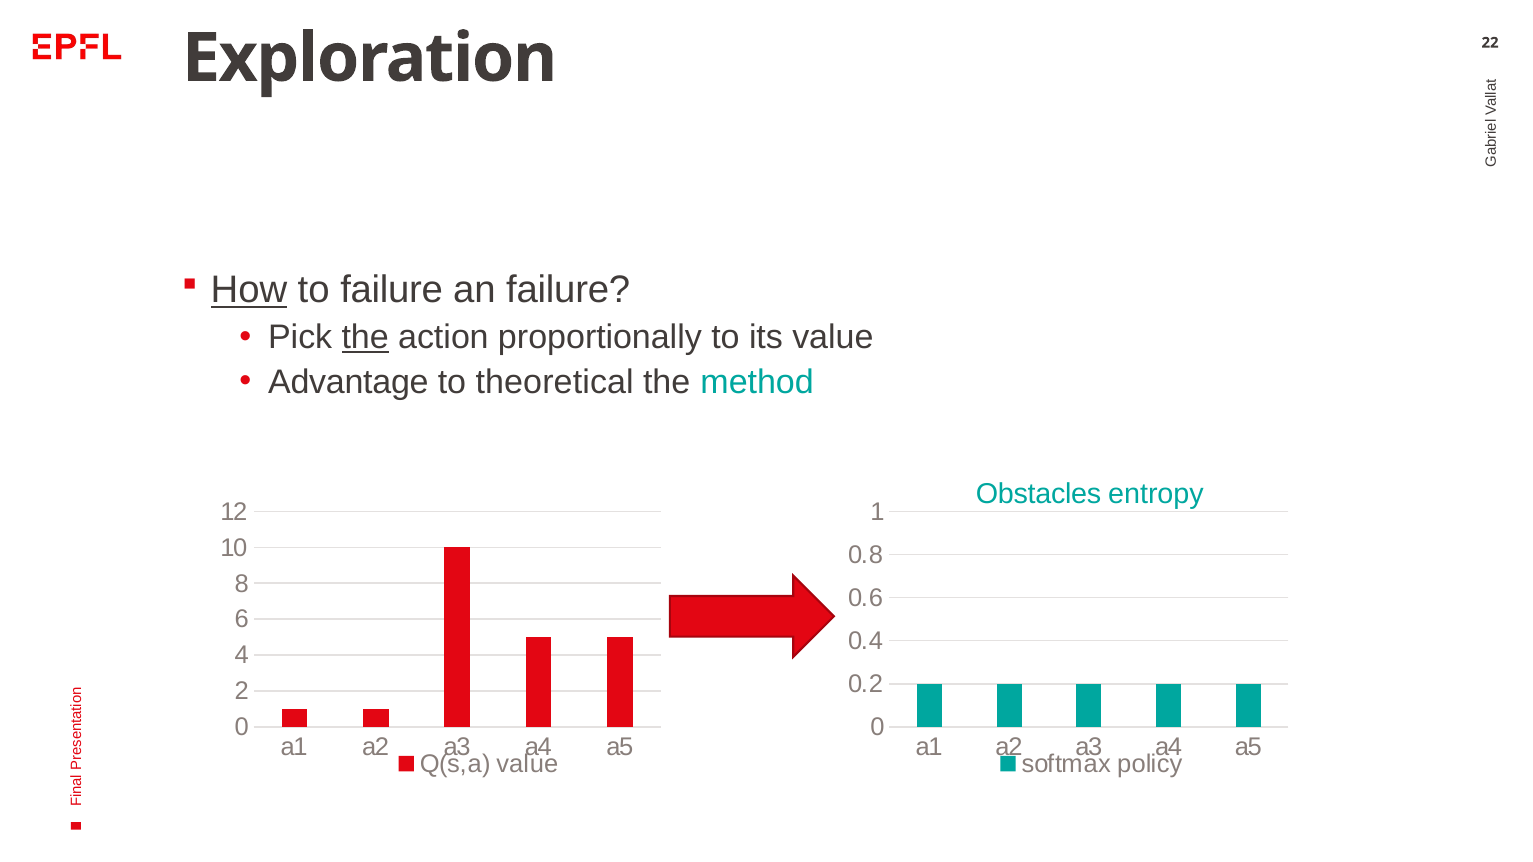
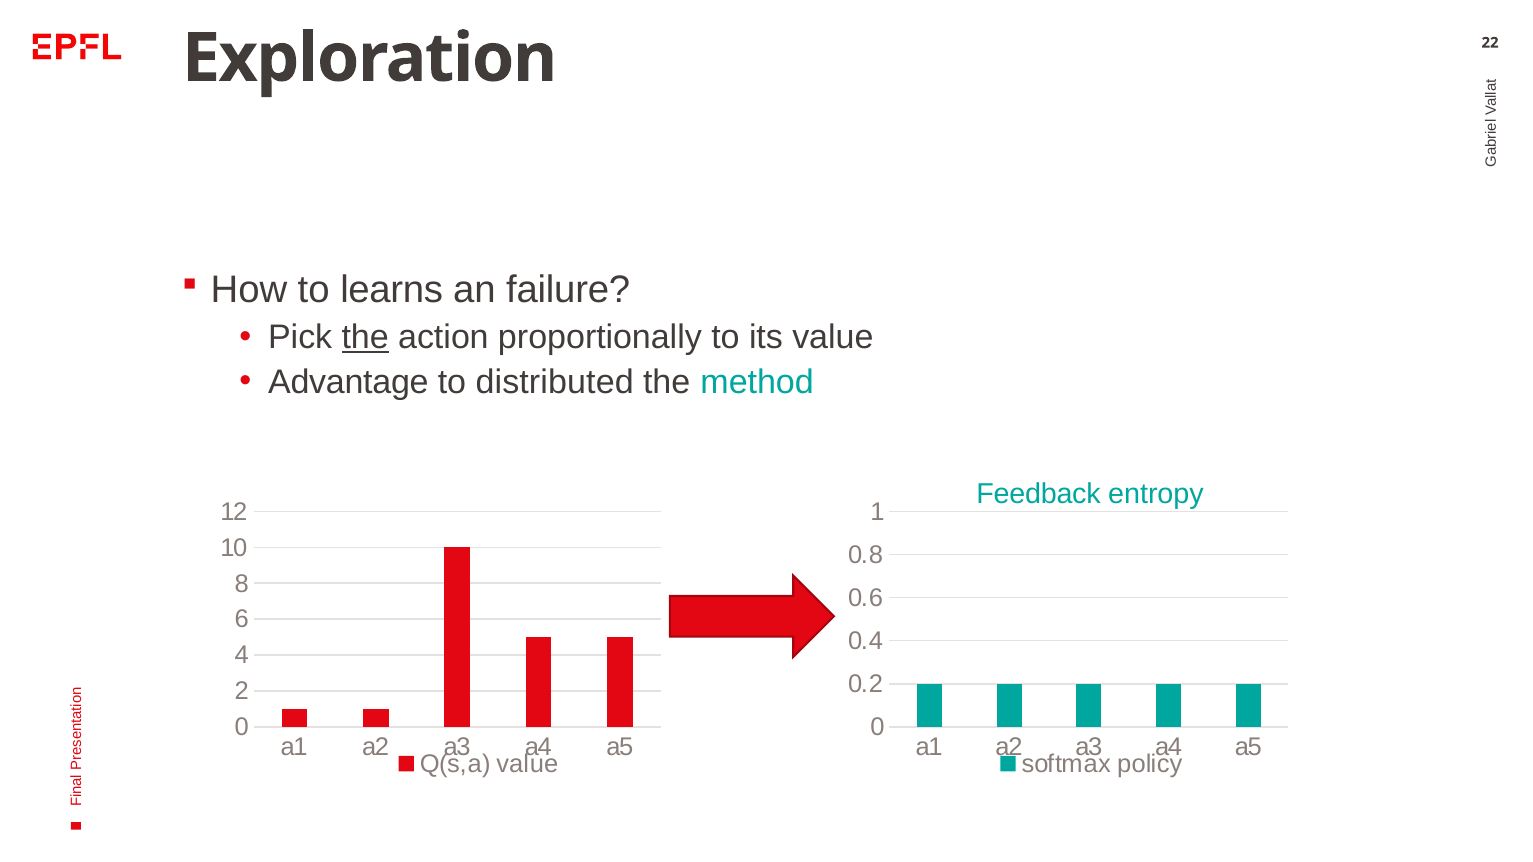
How underline: present -> none (249, 290)
to failure: failure -> learns (392, 290)
theoretical: theoretical -> distributed (555, 382)
Obstacles: Obstacles -> Feedback (1039, 494)
